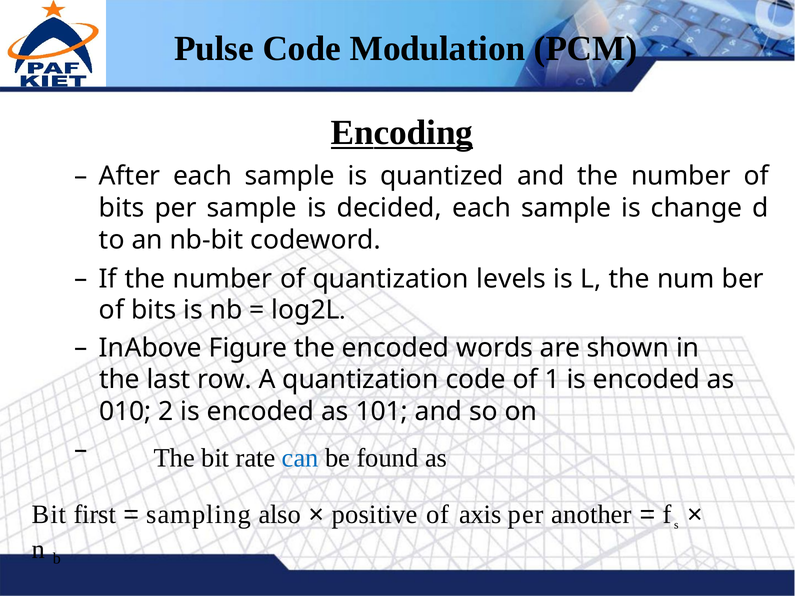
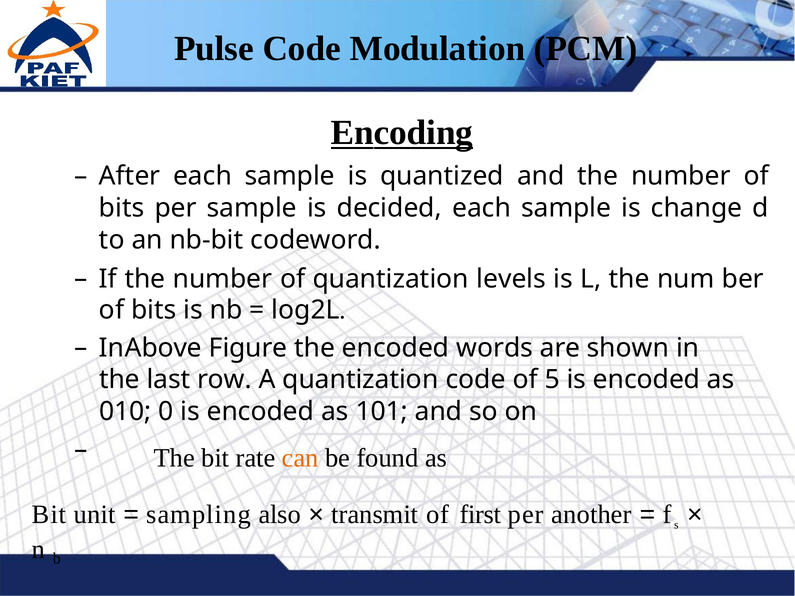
1: 1 -> 5 (552, 380)
2: 2 -> 0 (166, 412)
can colour: blue -> orange (300, 458)
first: first -> unit (95, 515)
positive: positive -> transmit (375, 515)
axis: axis -> first (480, 515)
